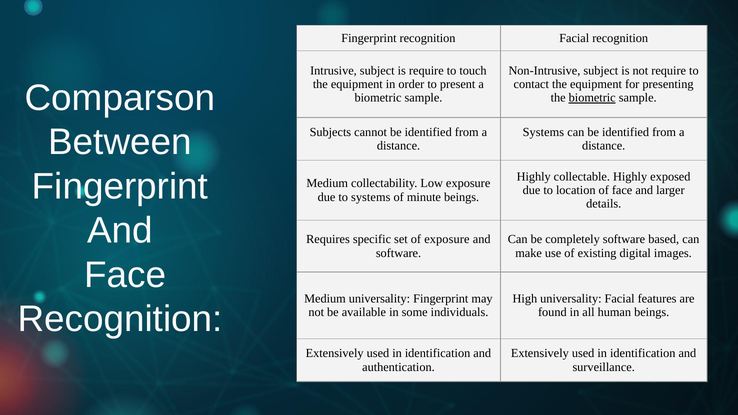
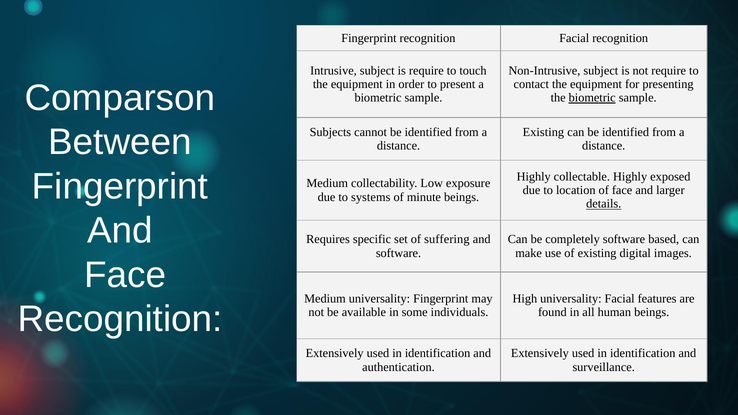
Systems: Systems -> Existing (543, 132)
details underline: none -> present (604, 204)
of exposure: exposure -> suffering (447, 239)
